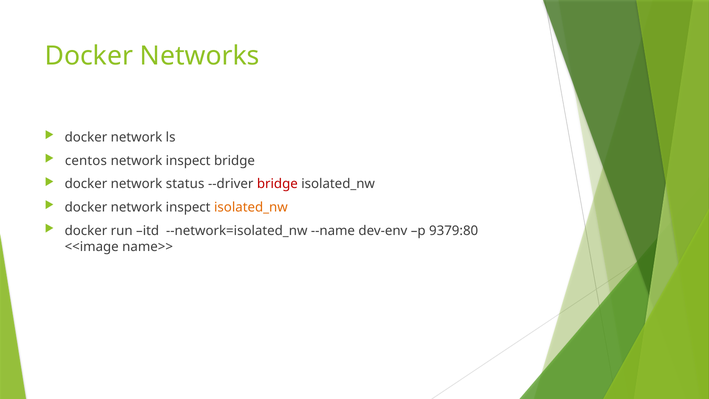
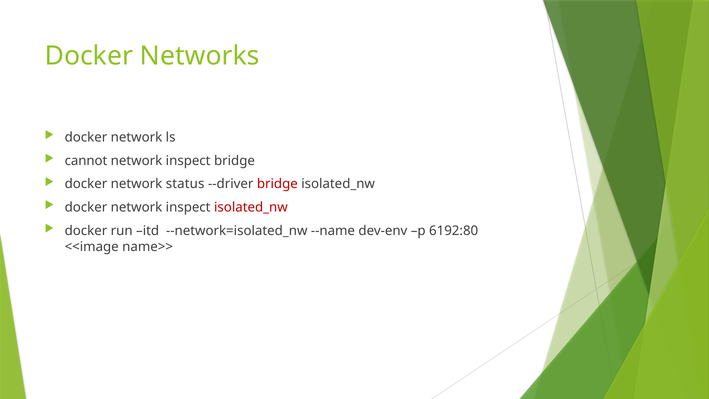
centos: centos -> cannot (86, 161)
isolated_nw colour: orange -> red (251, 207)
9379:80: 9379:80 -> 6192:80 (454, 231)
